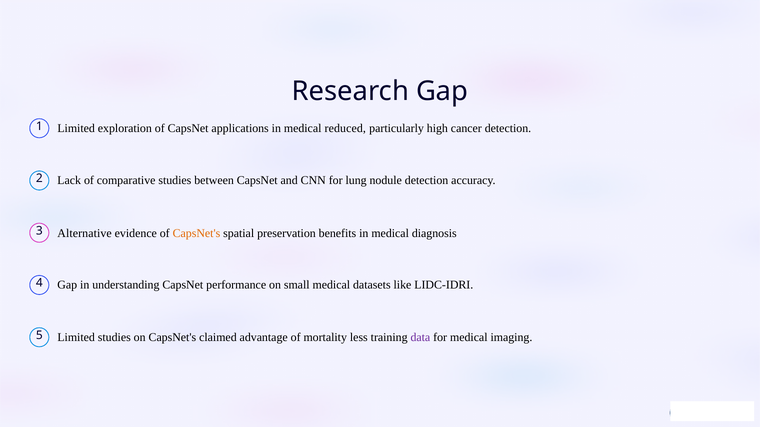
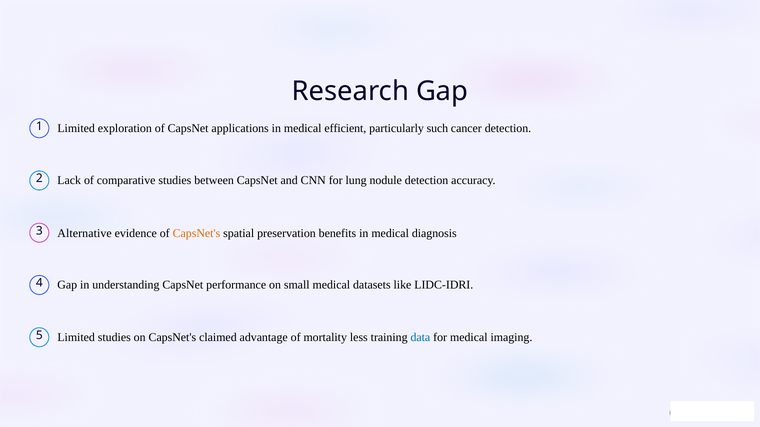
reduced: reduced -> efficient (345, 128)
high: high -> such (437, 128)
data colour: purple -> blue (420, 338)
